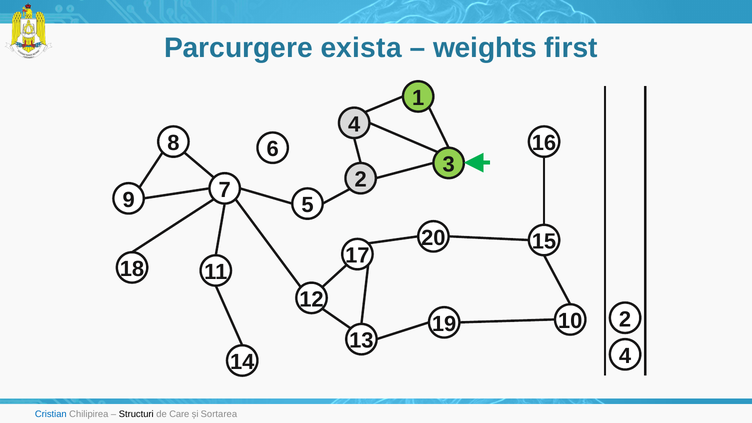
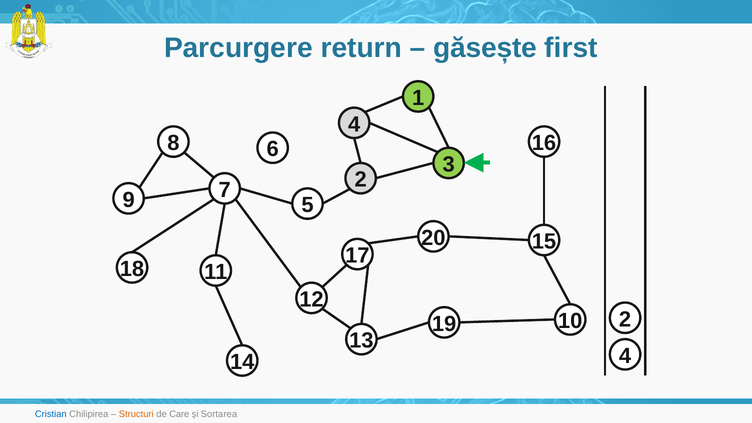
exista: exista -> return (361, 48)
weights: weights -> găsește (485, 48)
Structuri colour: black -> orange (136, 414)
